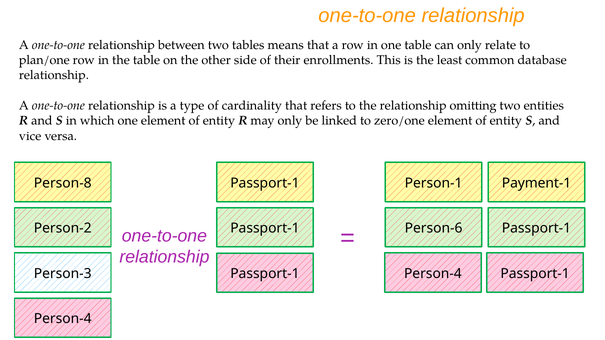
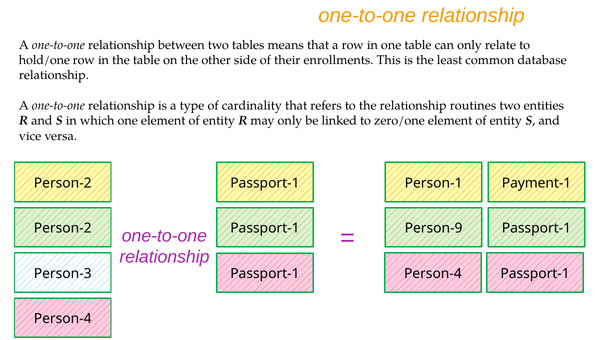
plan/one: plan/one -> hold/one (44, 60)
omitting: omitting -> routines (473, 106)
Person-8: Person-8 -> Person-2 (63, 183)
Person-6: Person-6 -> Person-9 (434, 228)
